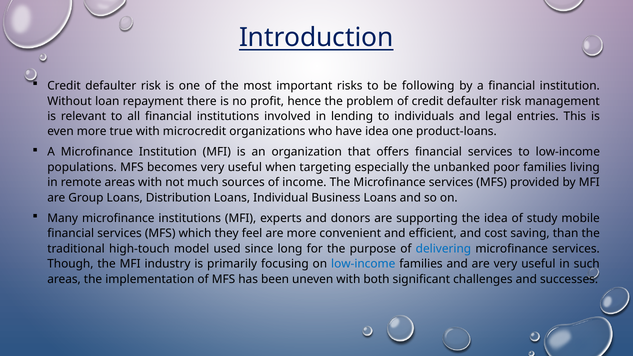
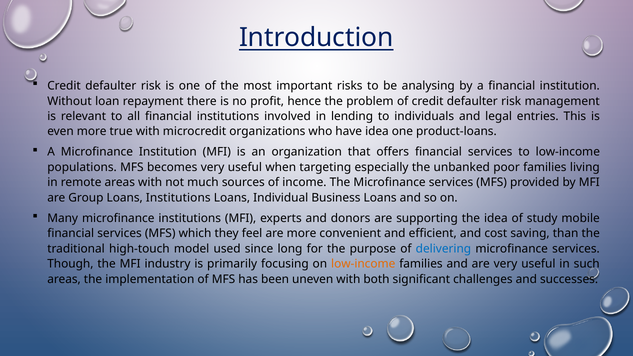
following: following -> analysing (428, 86)
Loans Distribution: Distribution -> Institutions (178, 198)
low-income colour: blue -> orange (363, 264)
